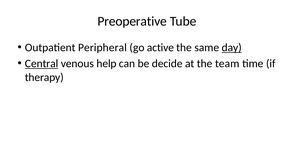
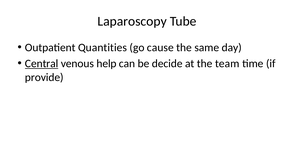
Preoperative: Preoperative -> Laparoscopy (132, 21)
Peripheral: Peripheral -> Quantities (102, 48)
active: active -> cause (160, 48)
day underline: present -> none (232, 48)
therapy: therapy -> provide (44, 77)
